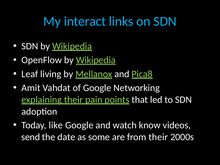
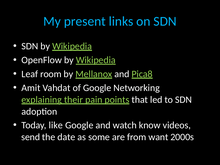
interact: interact -> present (85, 21)
living: living -> room (51, 74)
from their: their -> want (158, 137)
